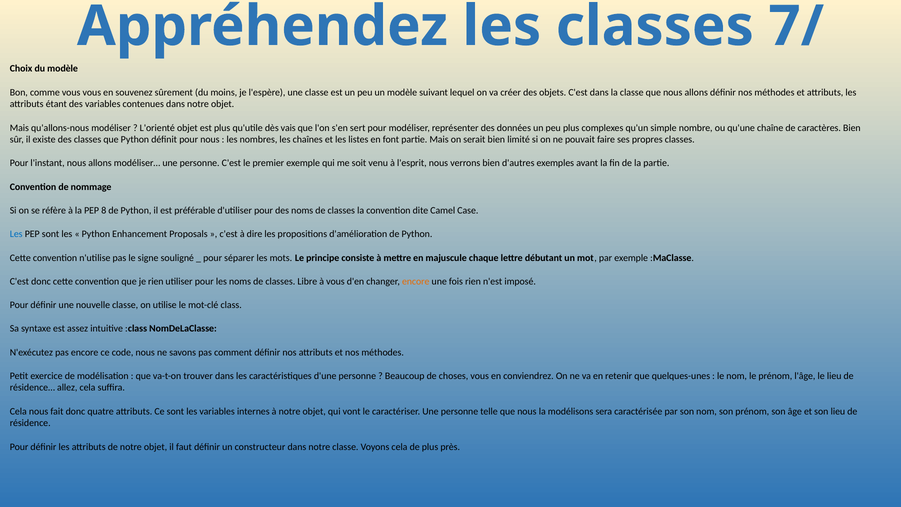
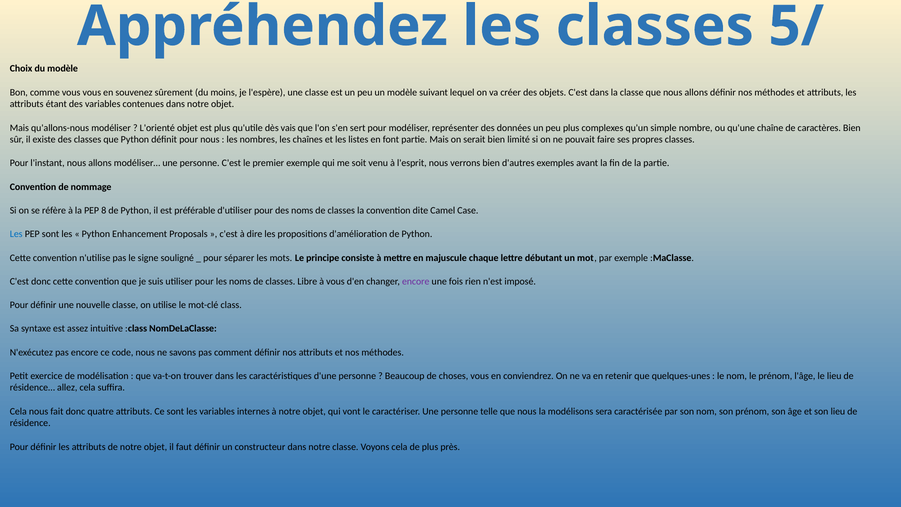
7/: 7/ -> 5/ (796, 26)
je rien: rien -> suis (156, 281)
encore colour: orange -> purple (416, 281)
